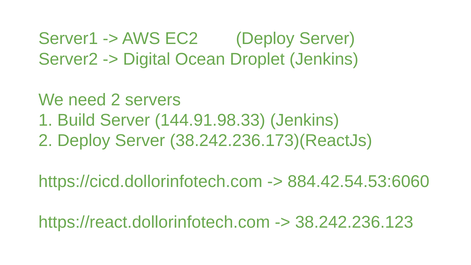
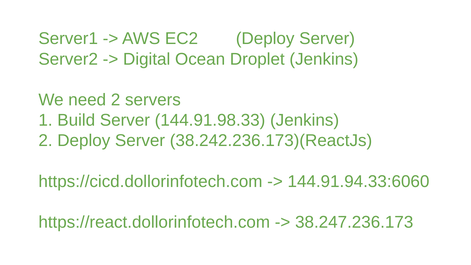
884.42.54.53:6060: 884.42.54.53:6060 -> 144.91.94.33:6060 (358, 181)
38.242.236.123: 38.242.236.123 -> 38.247.236.173 (354, 222)
